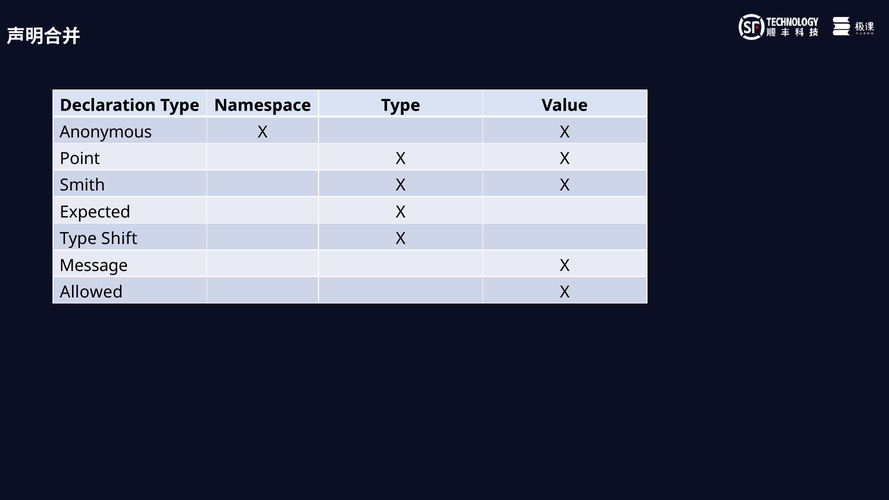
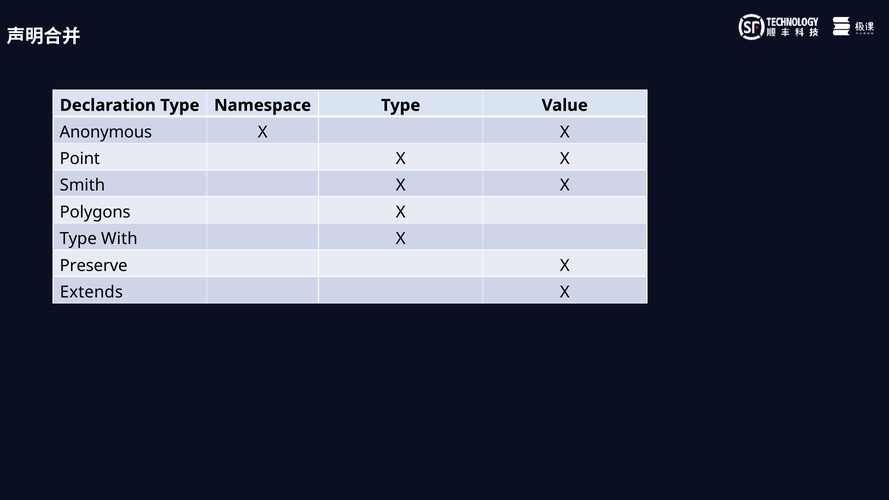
Expected: Expected -> Polygons (95, 212)
Shift: Shift -> With (119, 239)
Message: Message -> Preserve (94, 266)
Allowed: Allowed -> Extends (91, 292)
